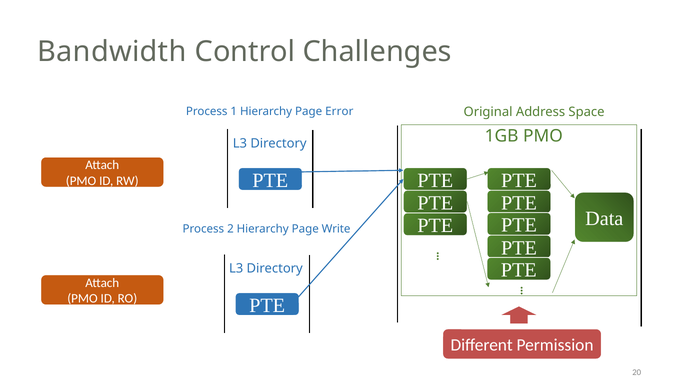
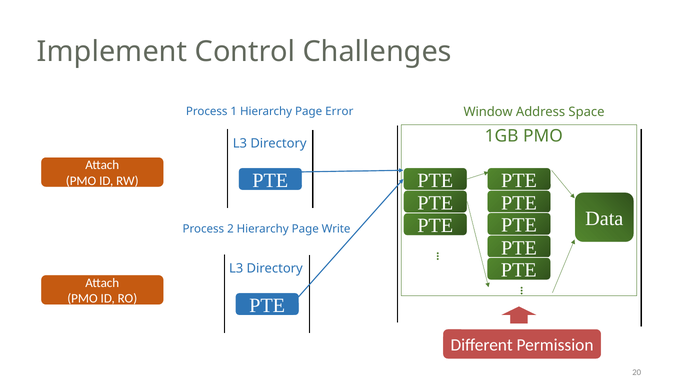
Bandwidth: Bandwidth -> Implement (112, 52)
Original: Original -> Window (488, 112)
